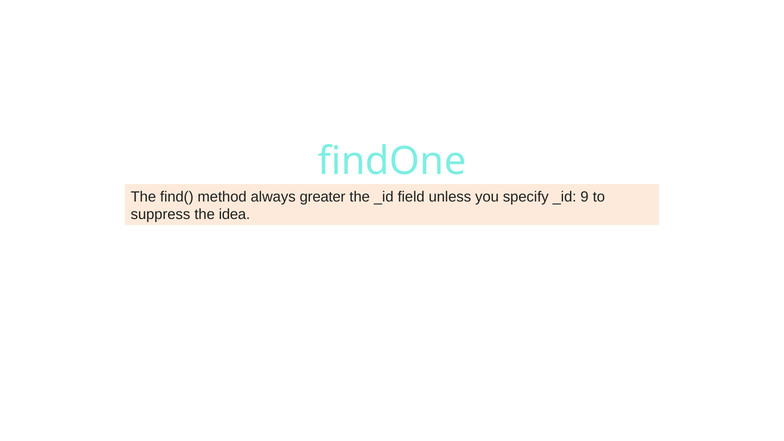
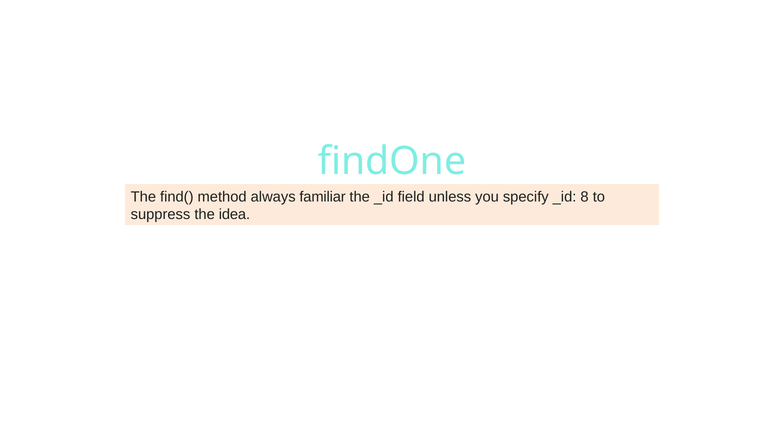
greater: greater -> familiar (323, 197)
9: 9 -> 8 (585, 197)
